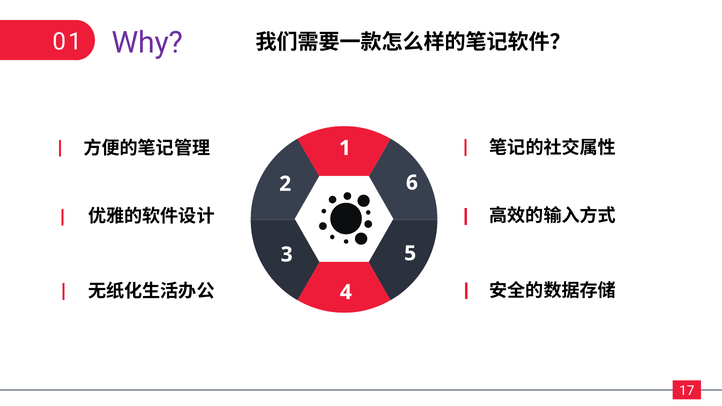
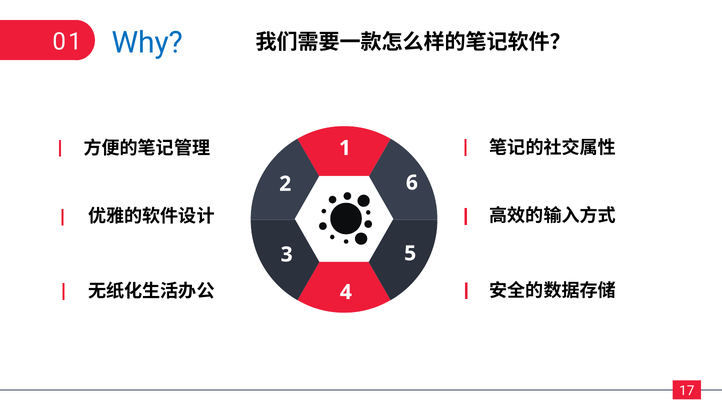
Why colour: purple -> blue (147, 43)
